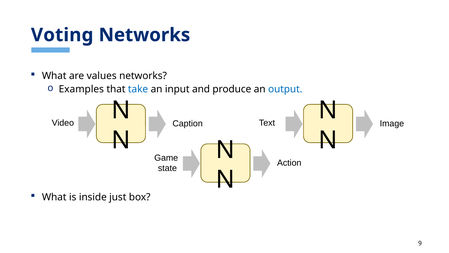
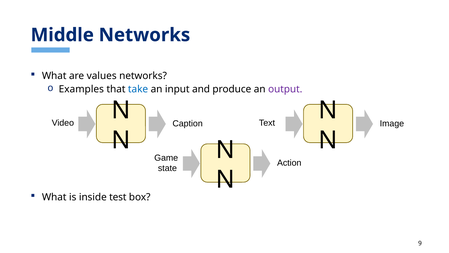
Voting: Voting -> Middle (62, 35)
output colour: blue -> purple (285, 89)
just: just -> test (118, 197)
